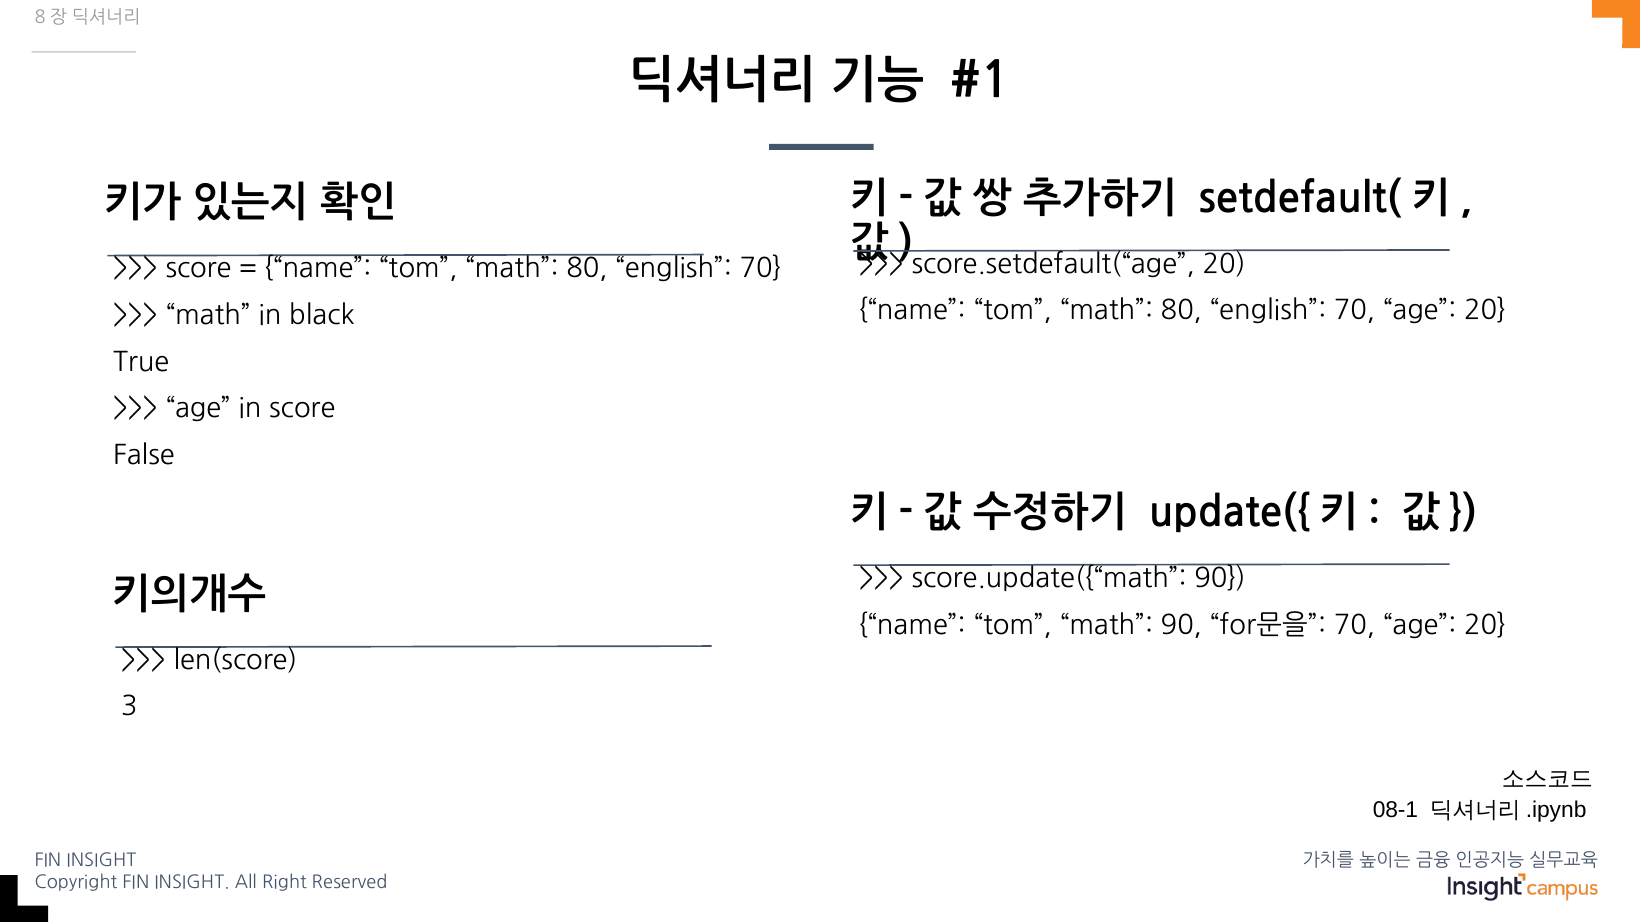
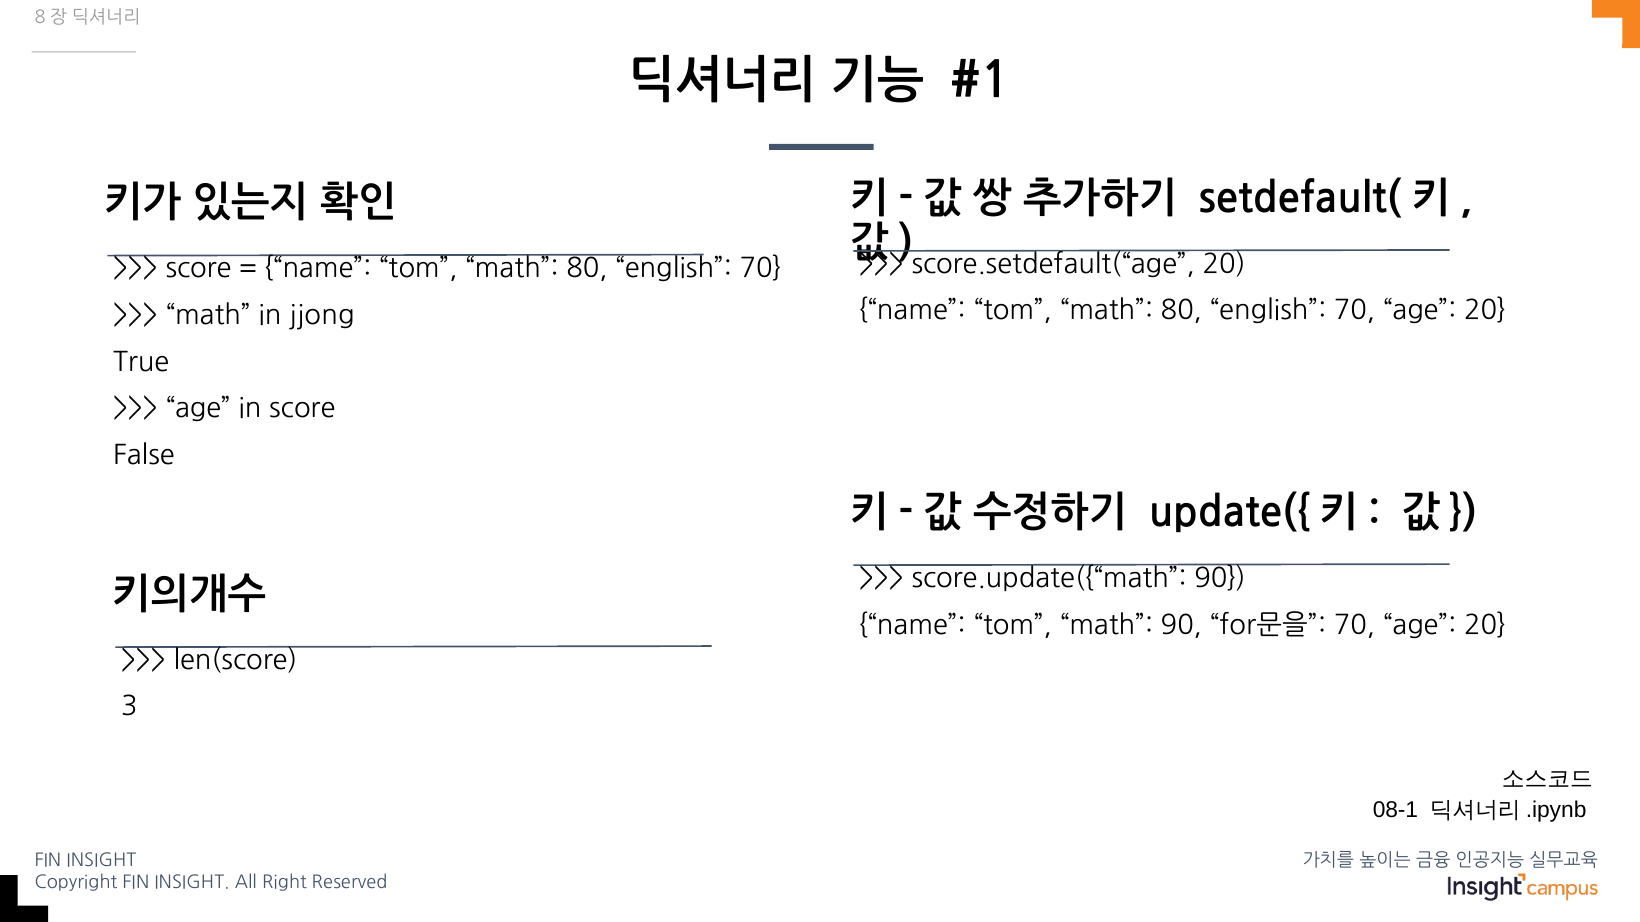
black: black -> jjong (322, 316)
